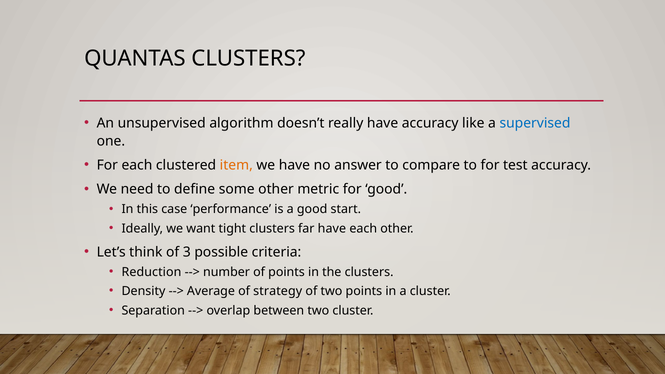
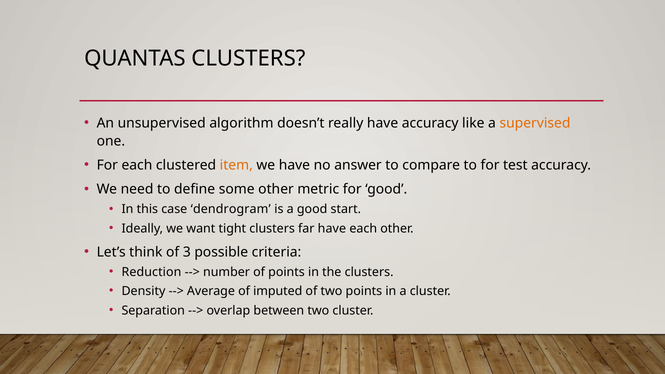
supervised colour: blue -> orange (535, 123)
performance: performance -> dendrogram (231, 209)
strategy: strategy -> imputed (278, 291)
